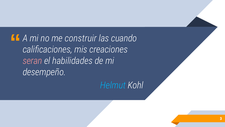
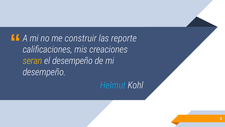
cuando: cuando -> reporte (124, 38)
seran colour: pink -> yellow (32, 61)
el habilidades: habilidades -> desempeño (73, 61)
